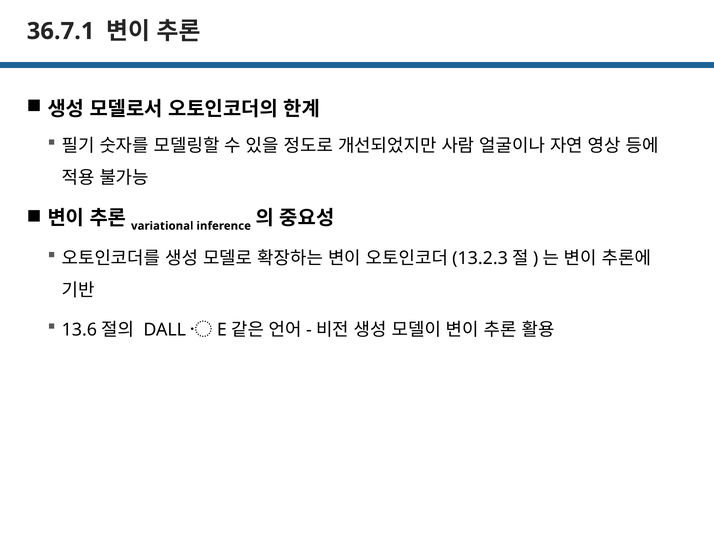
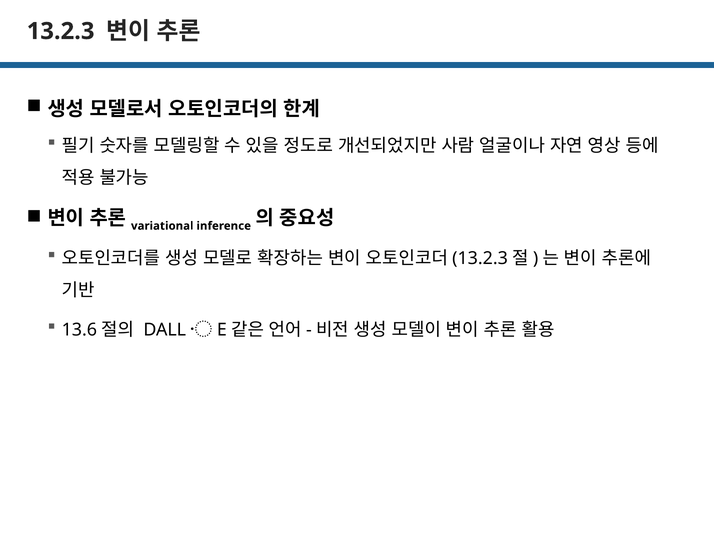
36.7.1: 36.7.1 -> 13.2.3 (61, 31)
